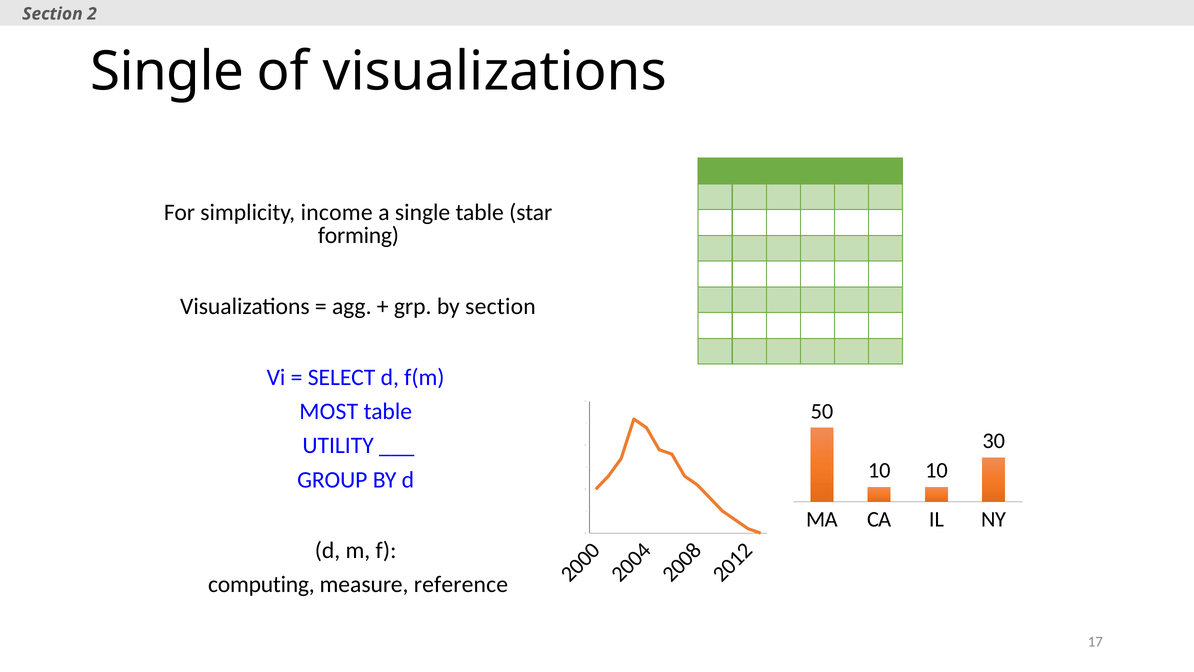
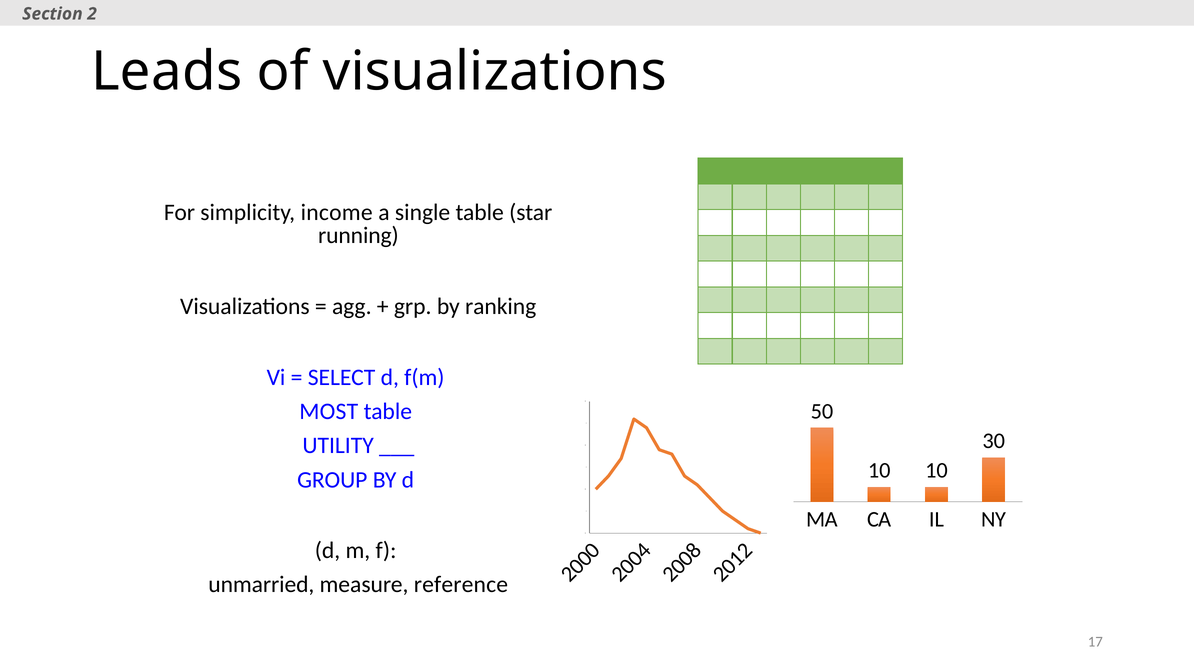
Single: Single -> Leads (167, 71)
forming: forming -> running (358, 235)
by section: section -> ranking (501, 306)
computing: computing -> unmarried (261, 584)
